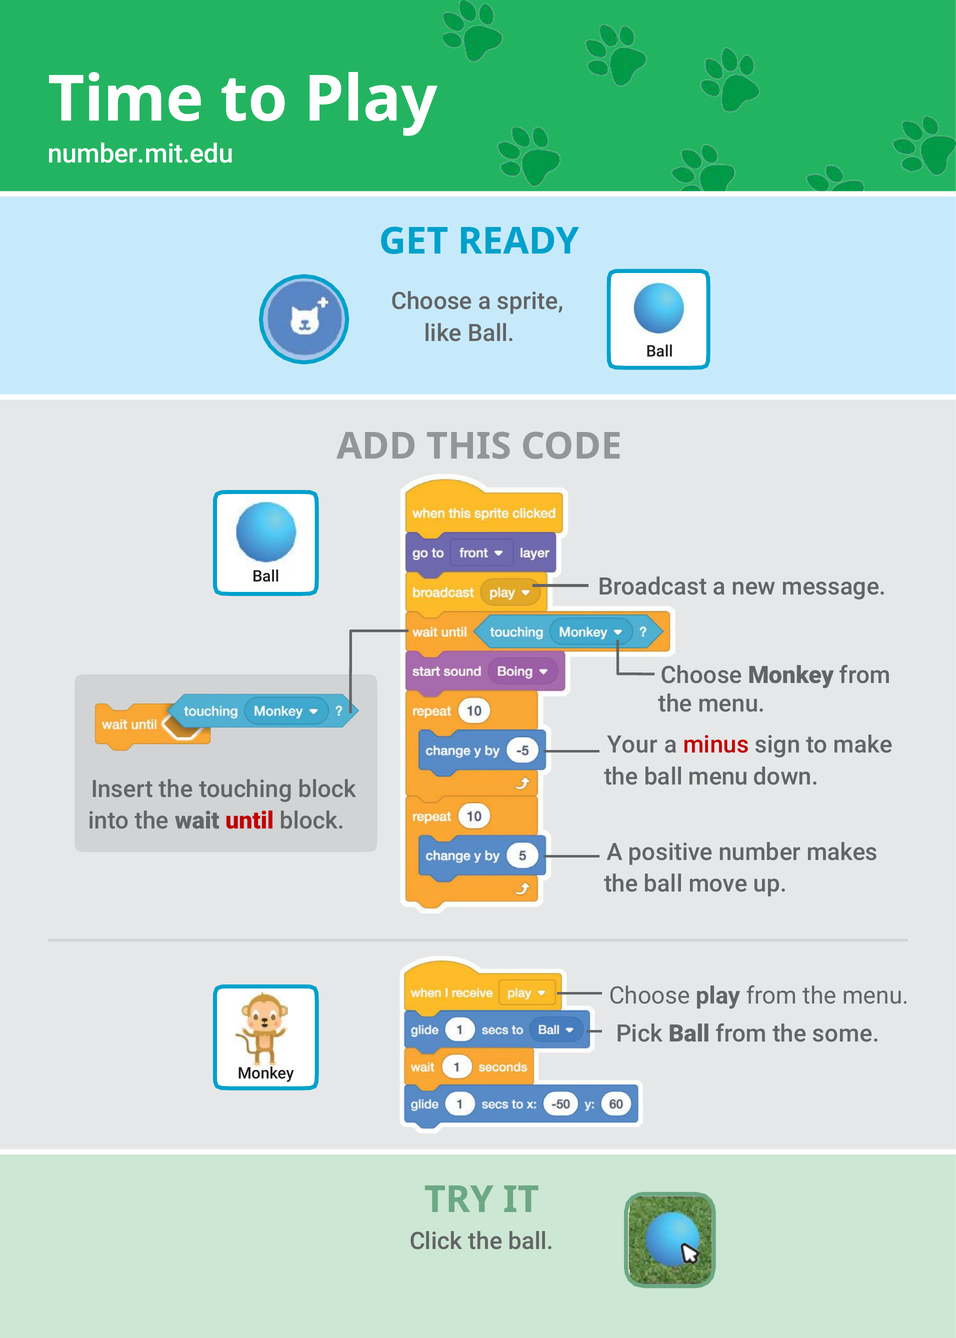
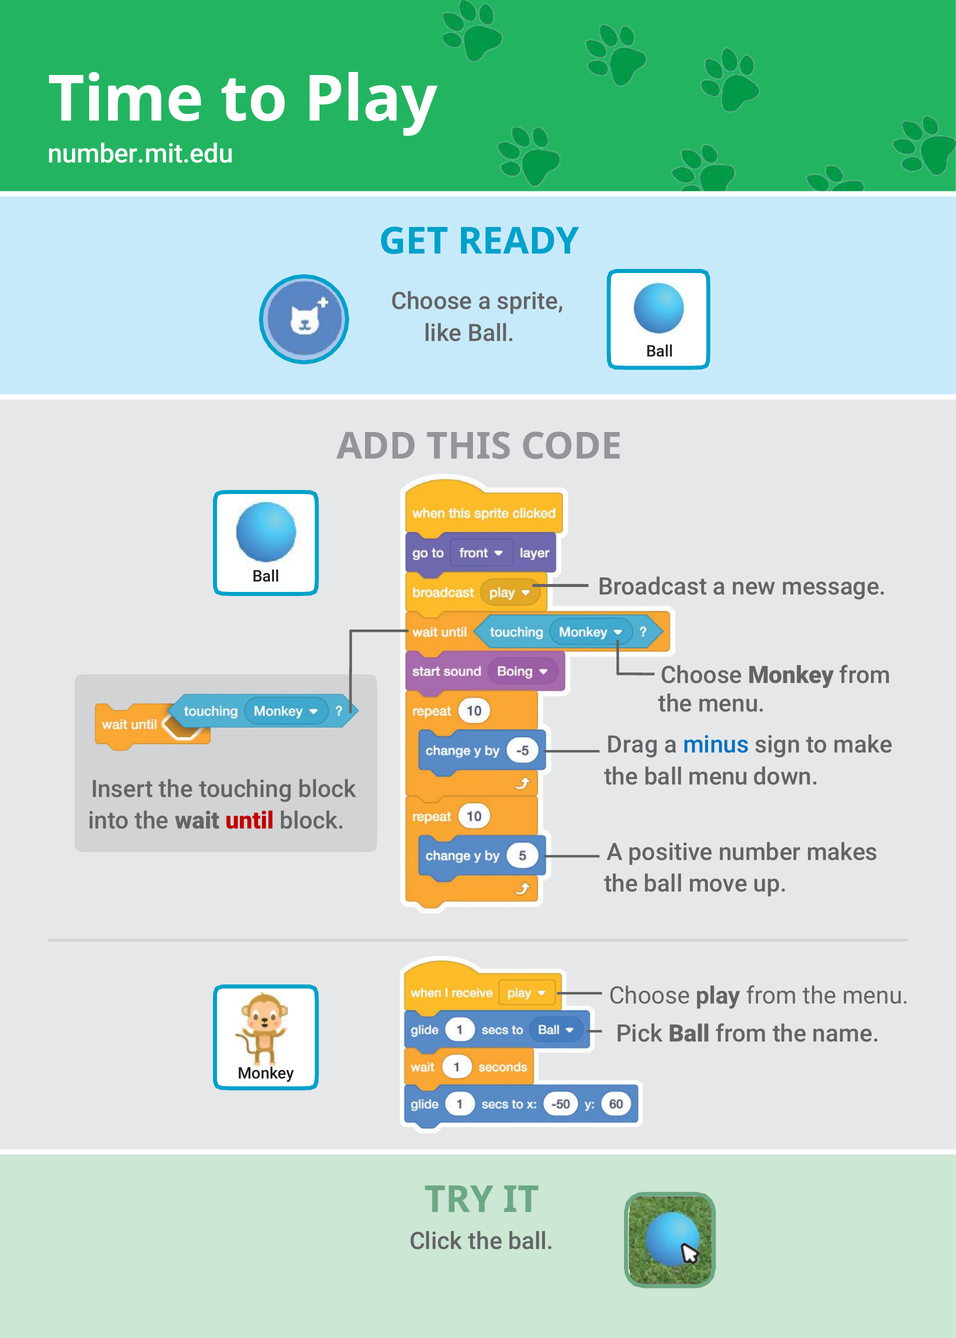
Your: Your -> Drag (632, 745)
minus colour: red -> blue (716, 745)
some: some -> name (846, 1034)
